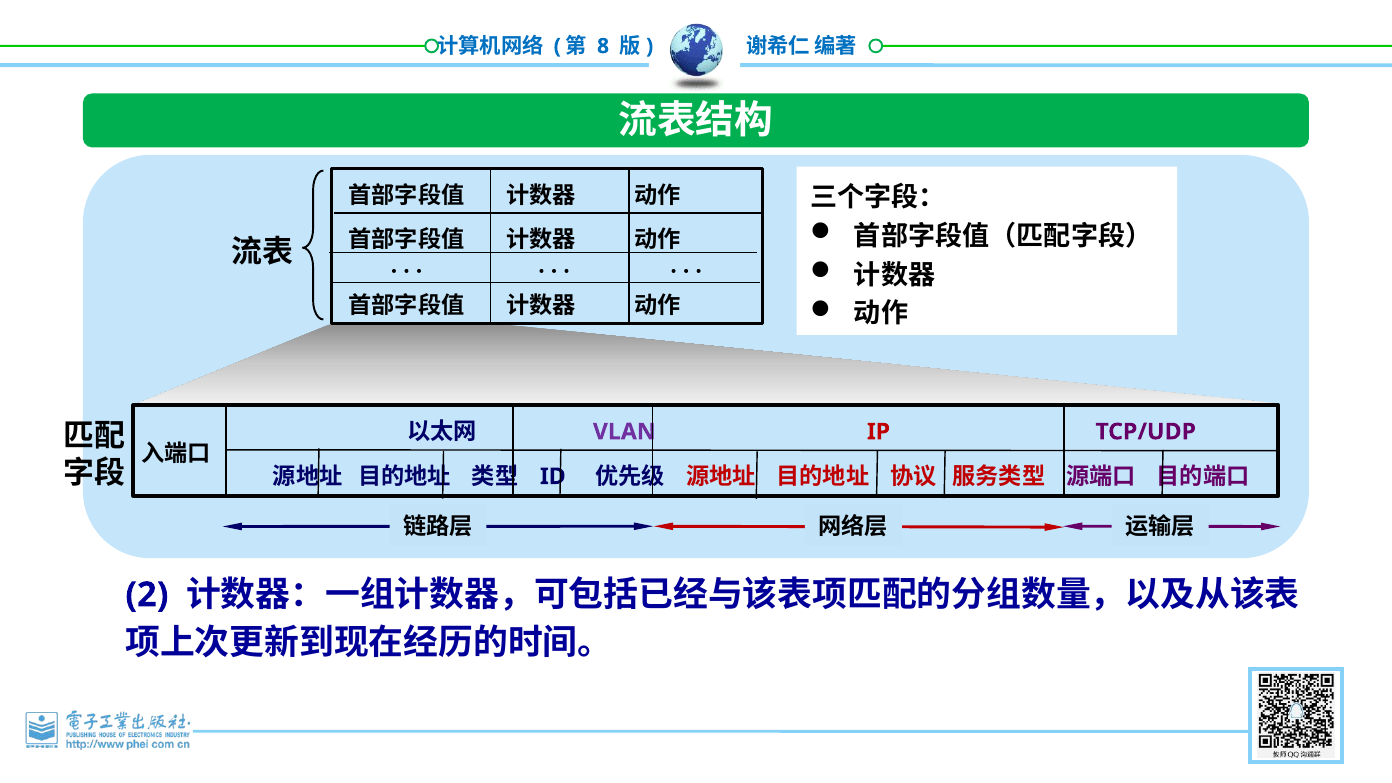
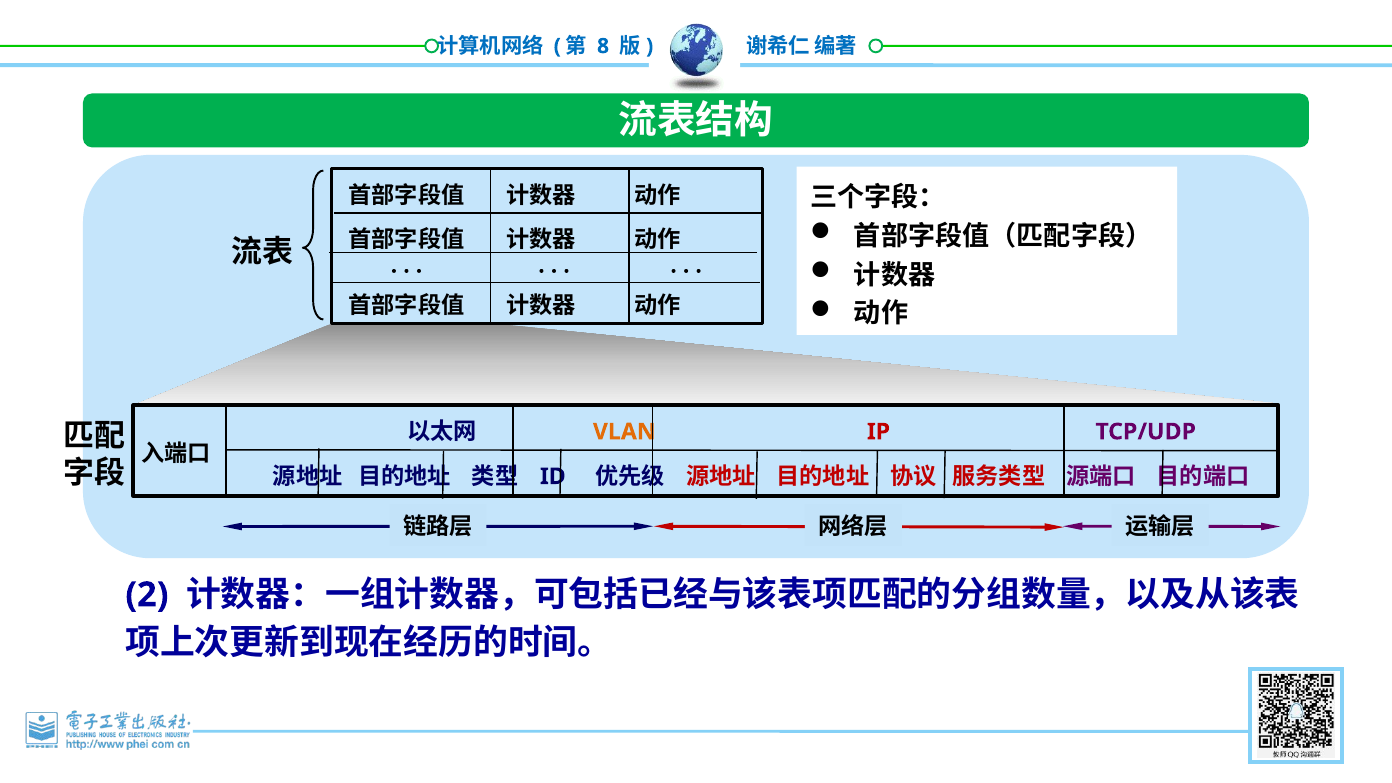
VLAN colour: purple -> orange (624, 432)
